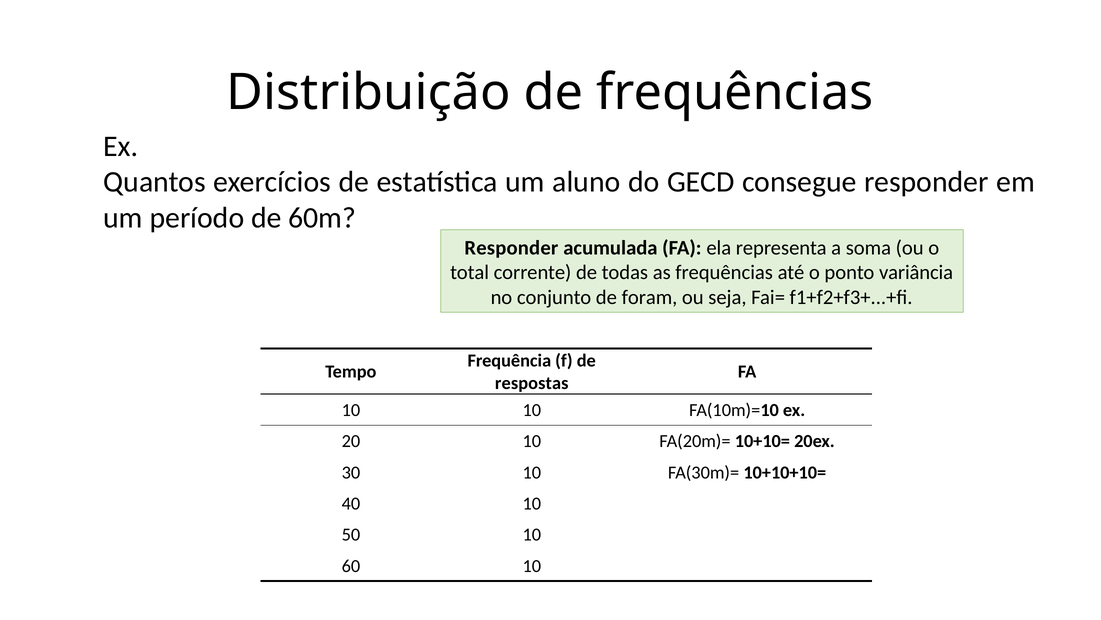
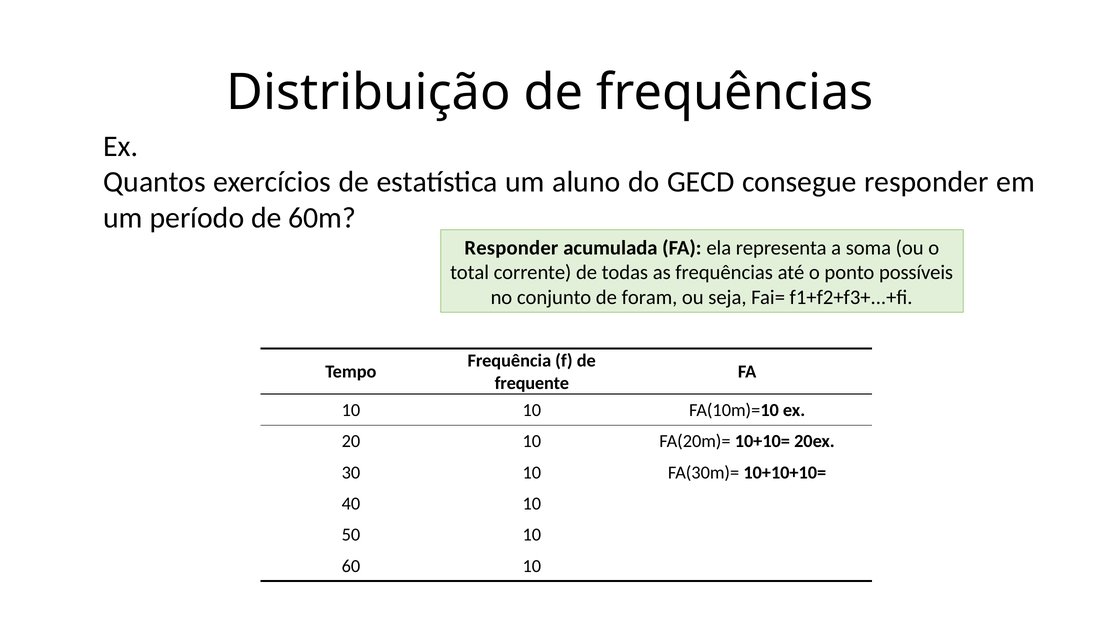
variância: variância -> possíveis (916, 272)
respostas: respostas -> frequente (532, 383)
